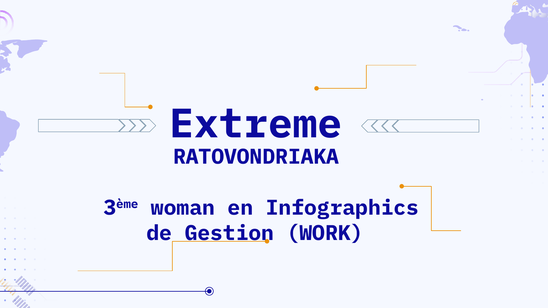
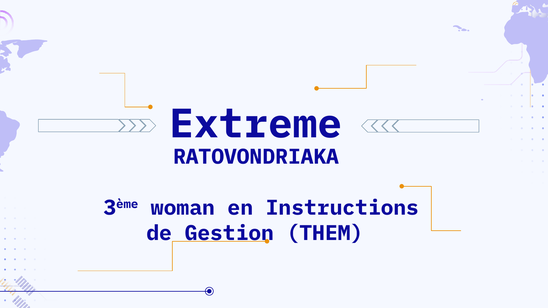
Infographics: Infographics -> Instructions (342, 208)
WORK: WORK -> THEM (325, 233)
